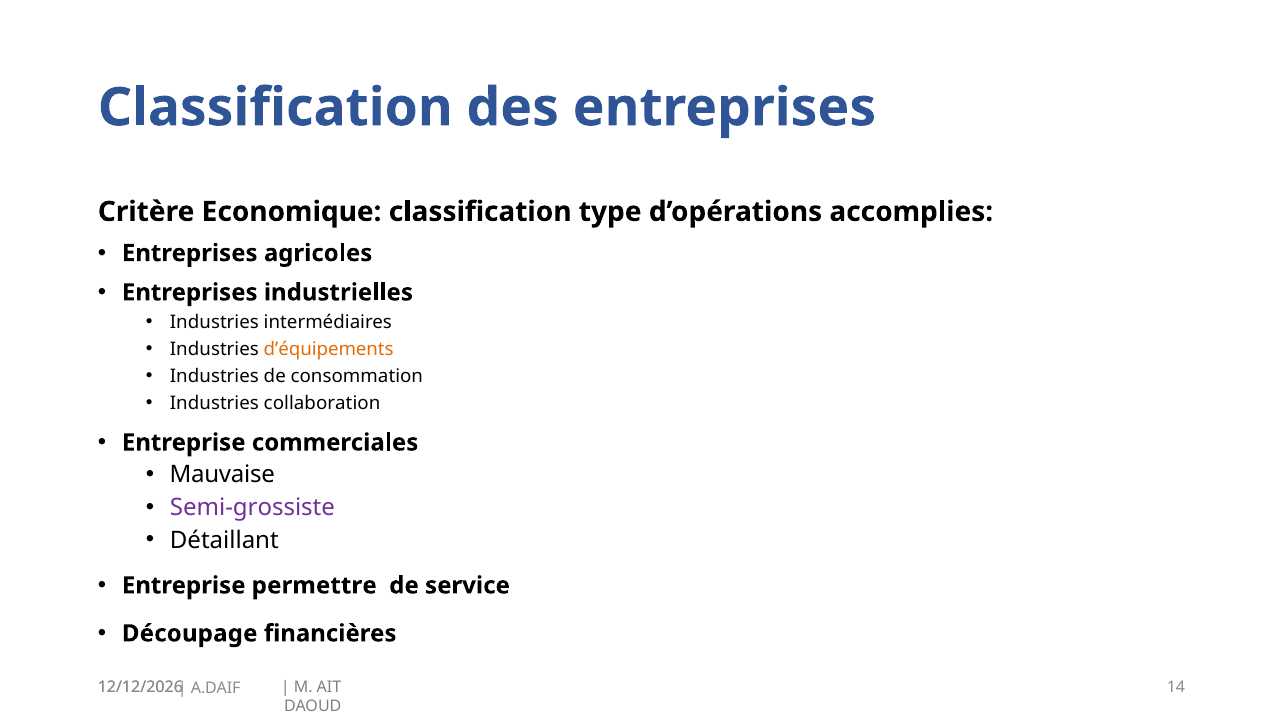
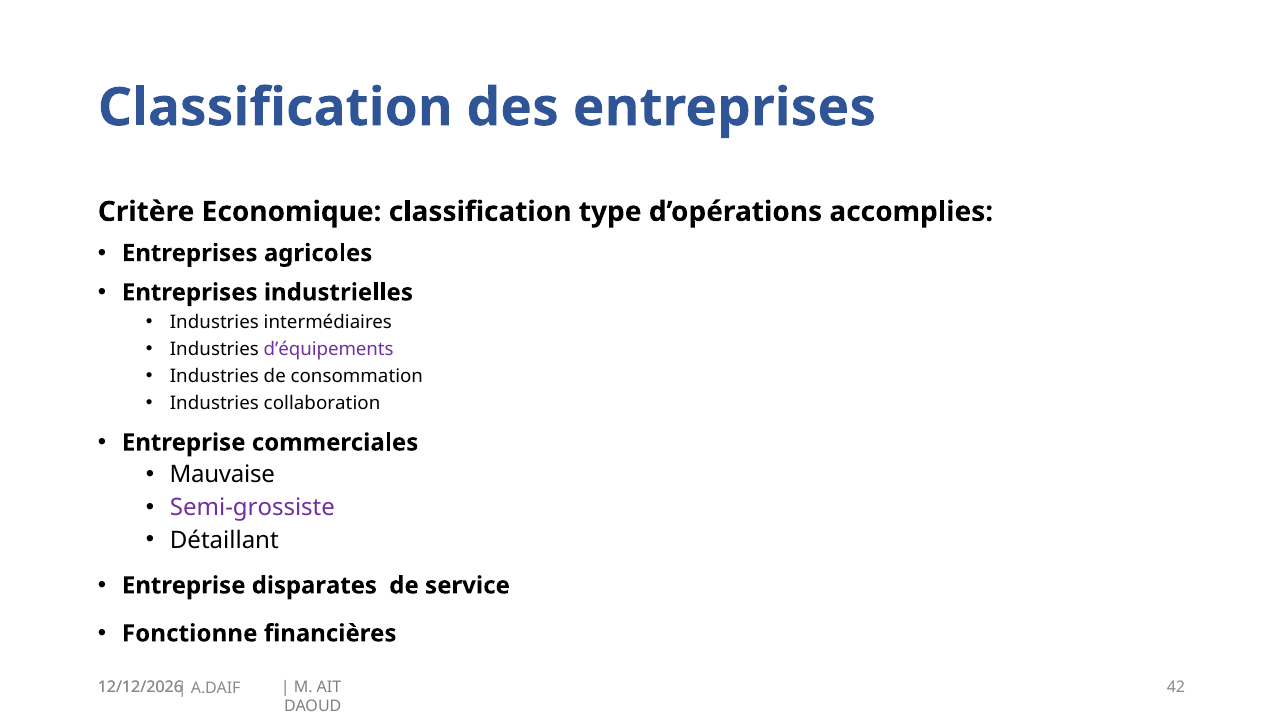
d’équipements colour: orange -> purple (329, 350)
permettre: permettre -> disparates (314, 586)
Découpage: Découpage -> Fonctionne (190, 634)
14: 14 -> 42 (1176, 688)
